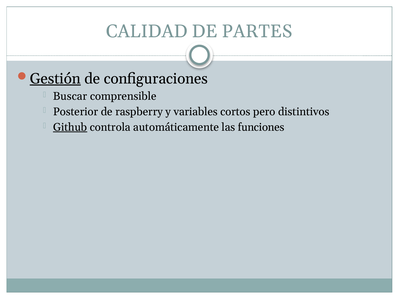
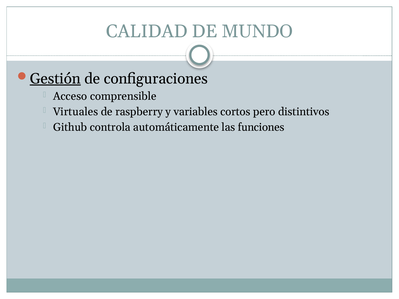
PARTES: PARTES -> MUNDO (257, 31)
Buscar: Buscar -> Acceso (70, 96)
Posterior: Posterior -> Virtuales (76, 112)
Github underline: present -> none (70, 127)
